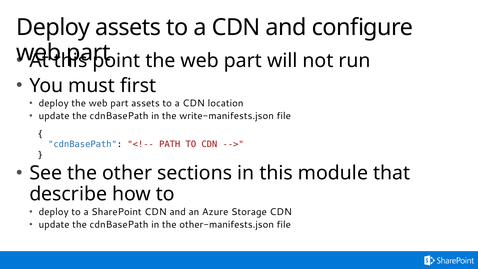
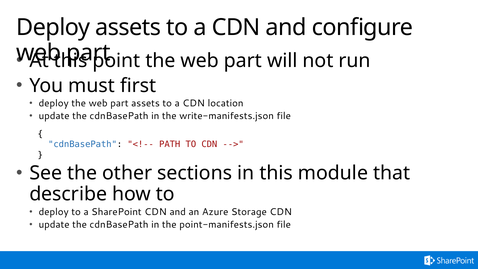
other-manifests.json: other-manifests.json -> point-manifests.json (227, 224)
